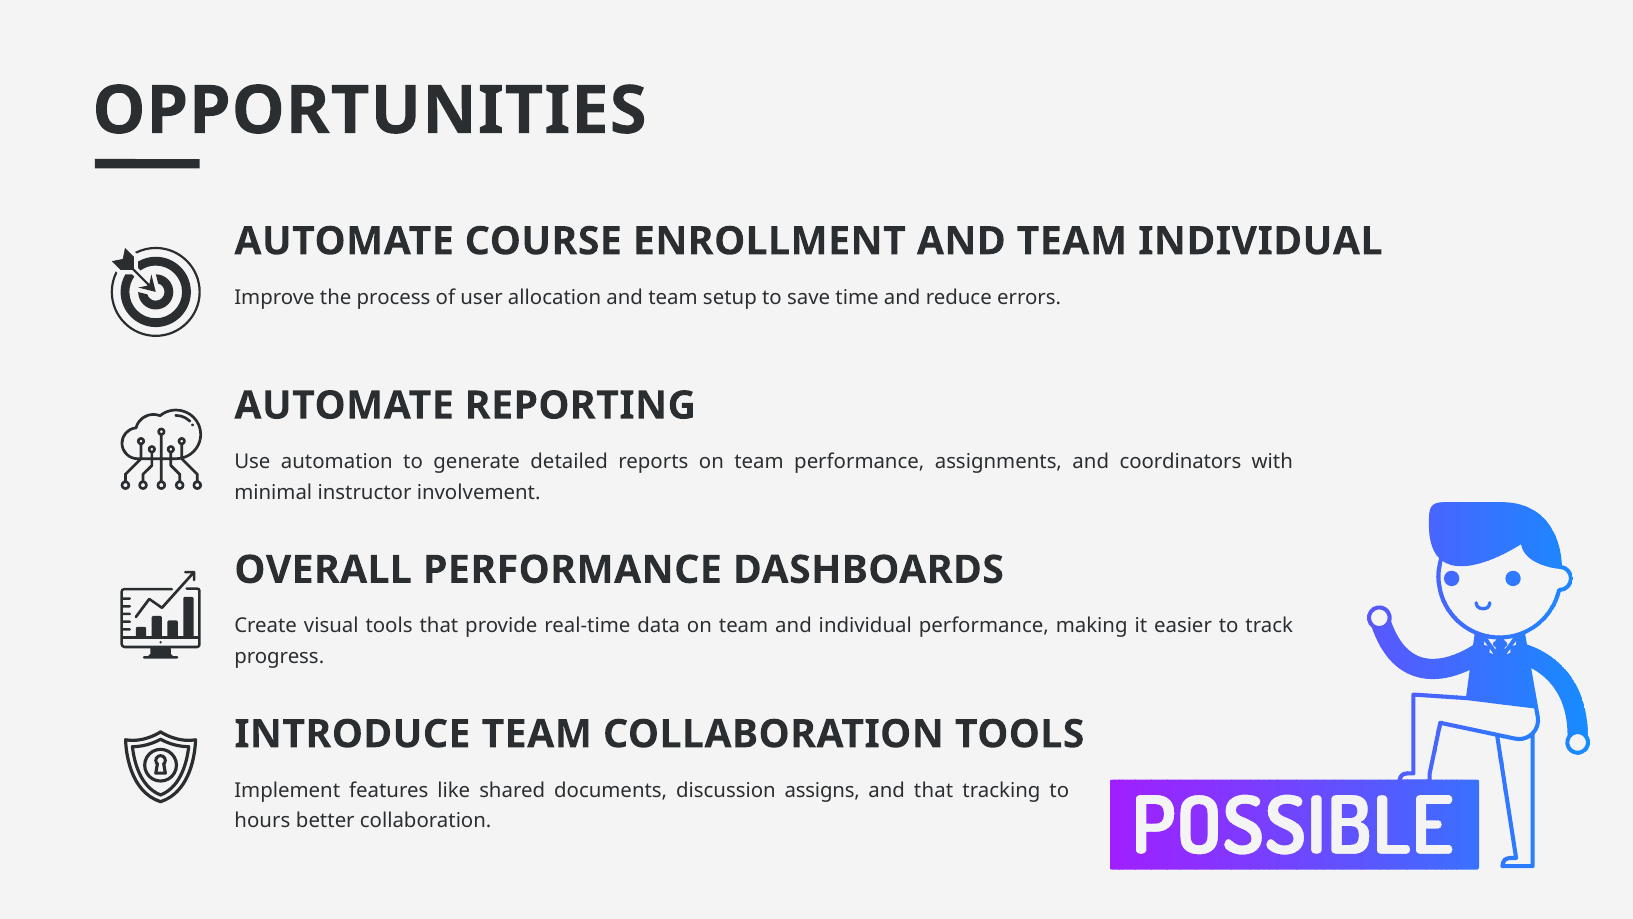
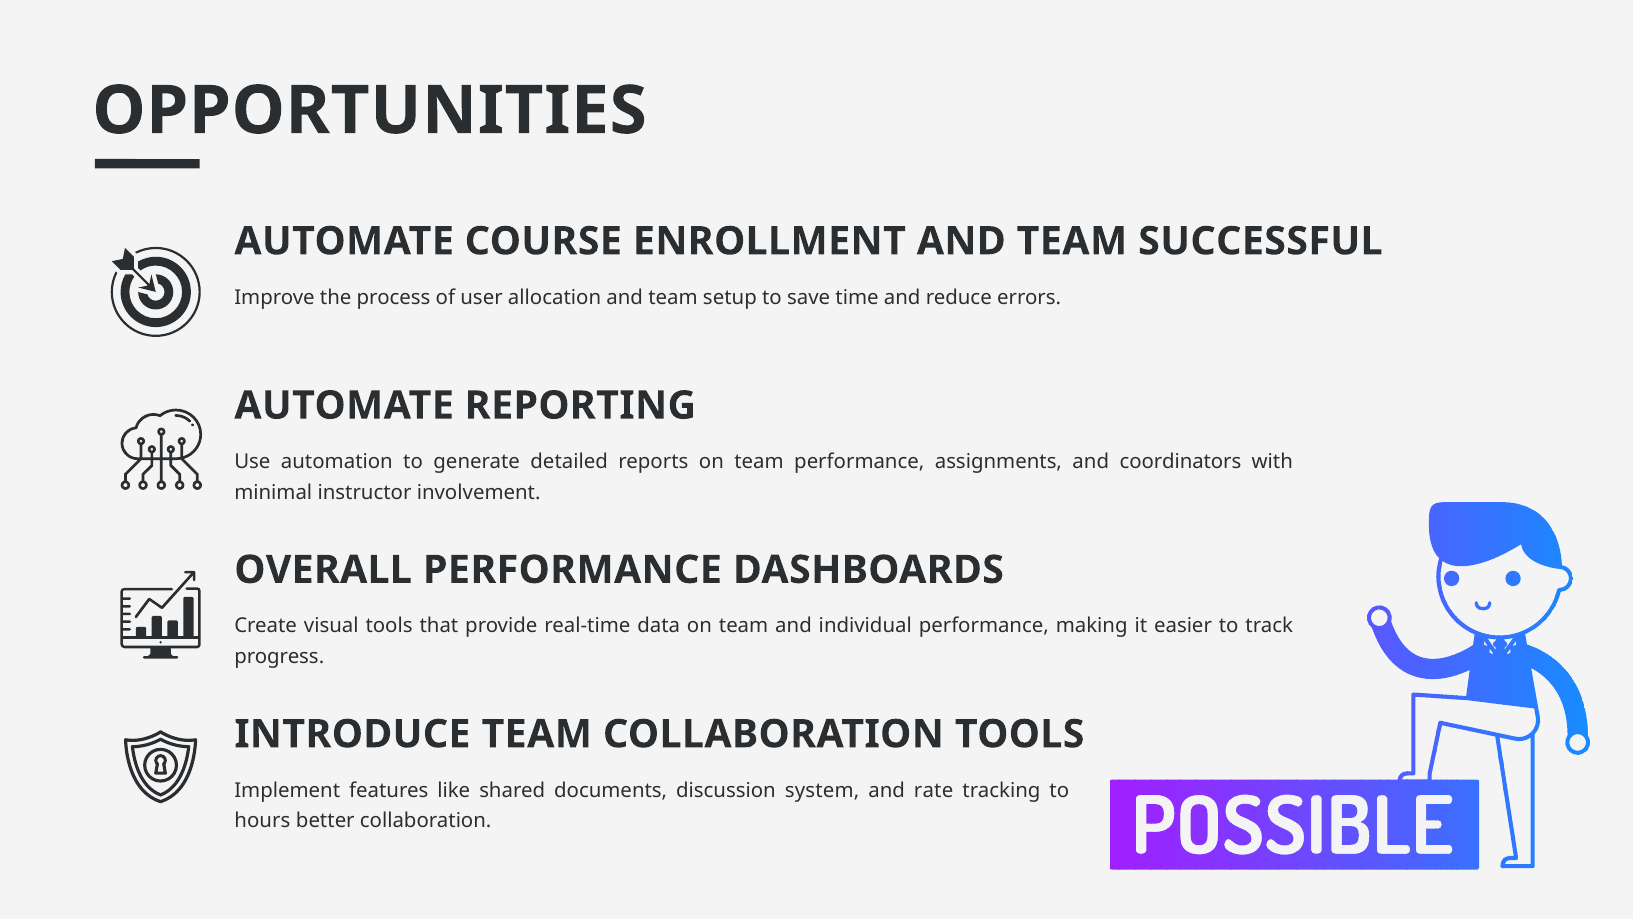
TEAM INDIVIDUAL: INDIVIDUAL -> SUCCESSFUL (1260, 241)
assigns: assigns -> system (822, 790)
and that: that -> rate (934, 790)
